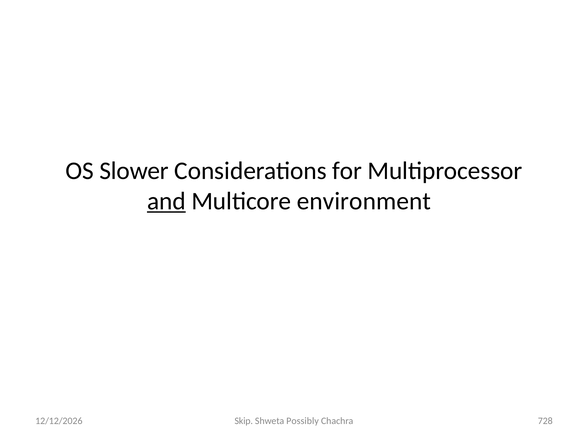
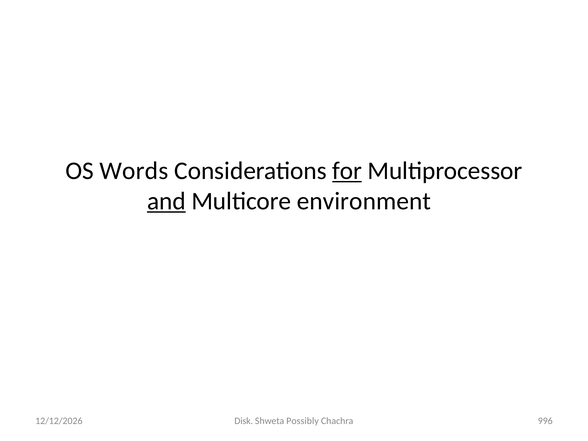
Slower: Slower -> Words (134, 171)
for underline: none -> present (347, 171)
Skip: Skip -> Disk (244, 421)
728: 728 -> 996 (545, 421)
